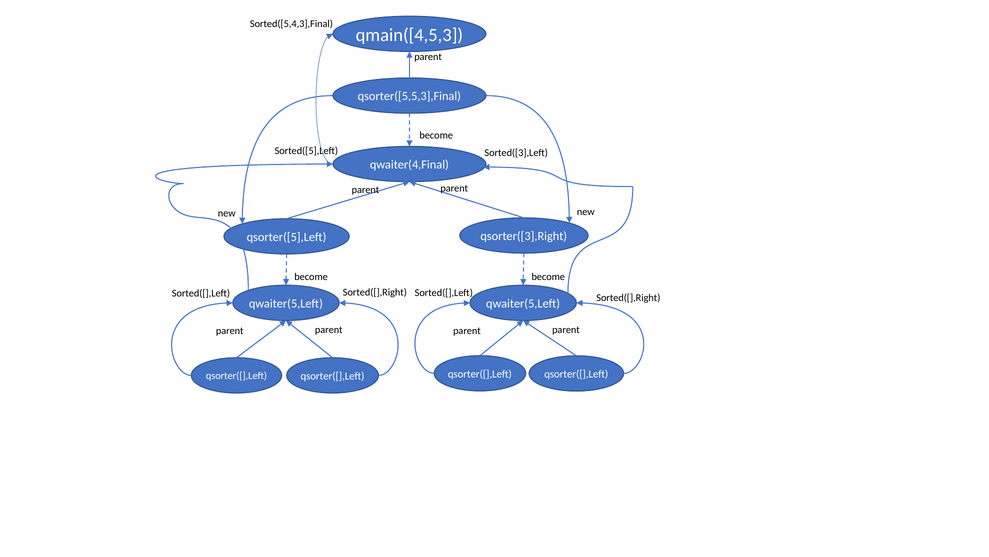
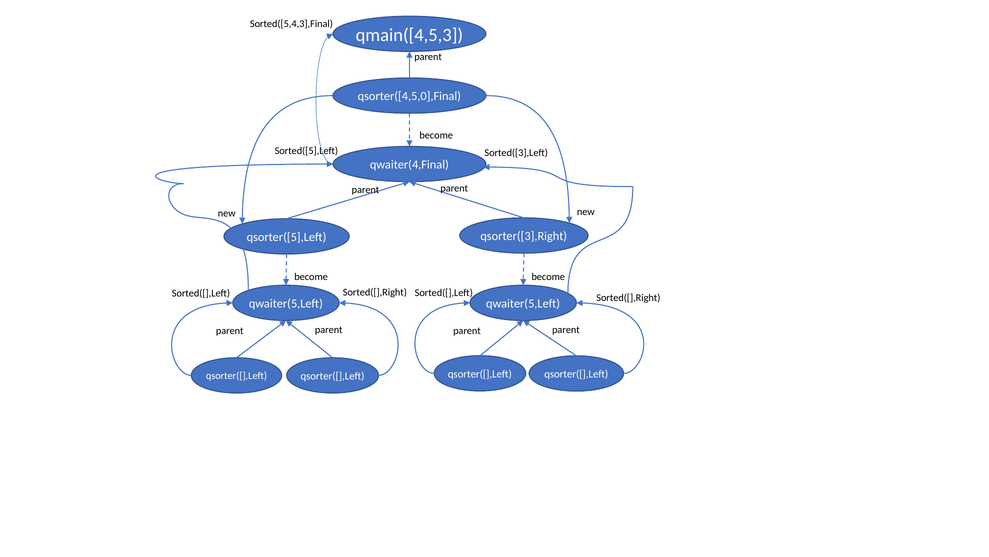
qsorter([5,5,3],Final: qsorter([5,5,3],Final -> qsorter([4,5,0],Final (409, 96)
